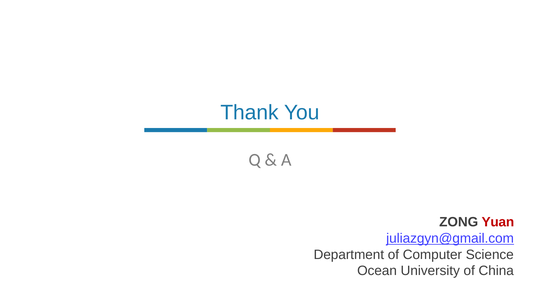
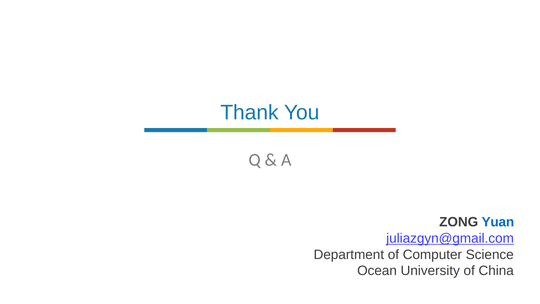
Yuan colour: red -> blue (498, 222)
